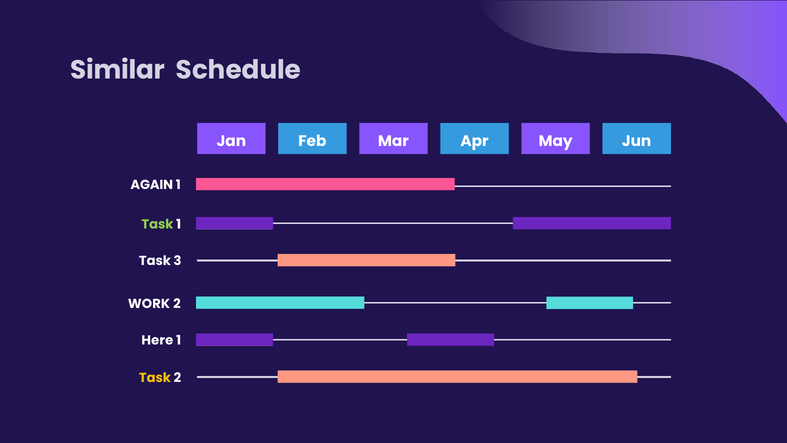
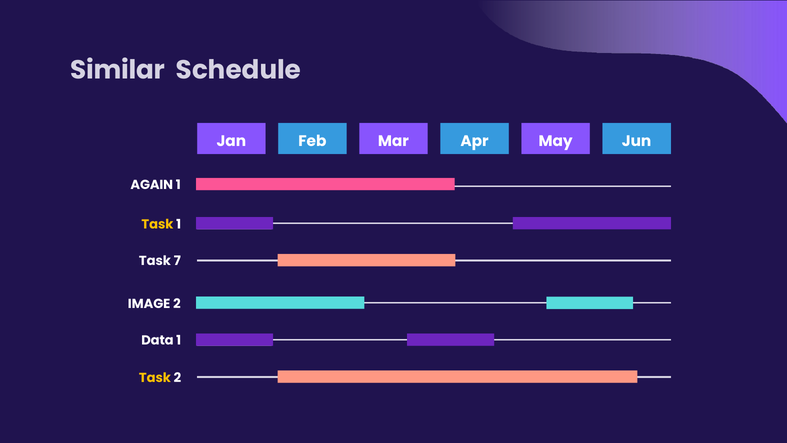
Task colour: light green -> yellow (157, 224)
3: 3 -> 7 (177, 261)
WORK: WORK -> IMAGE (149, 304)
Here: Here -> Data (157, 340)
